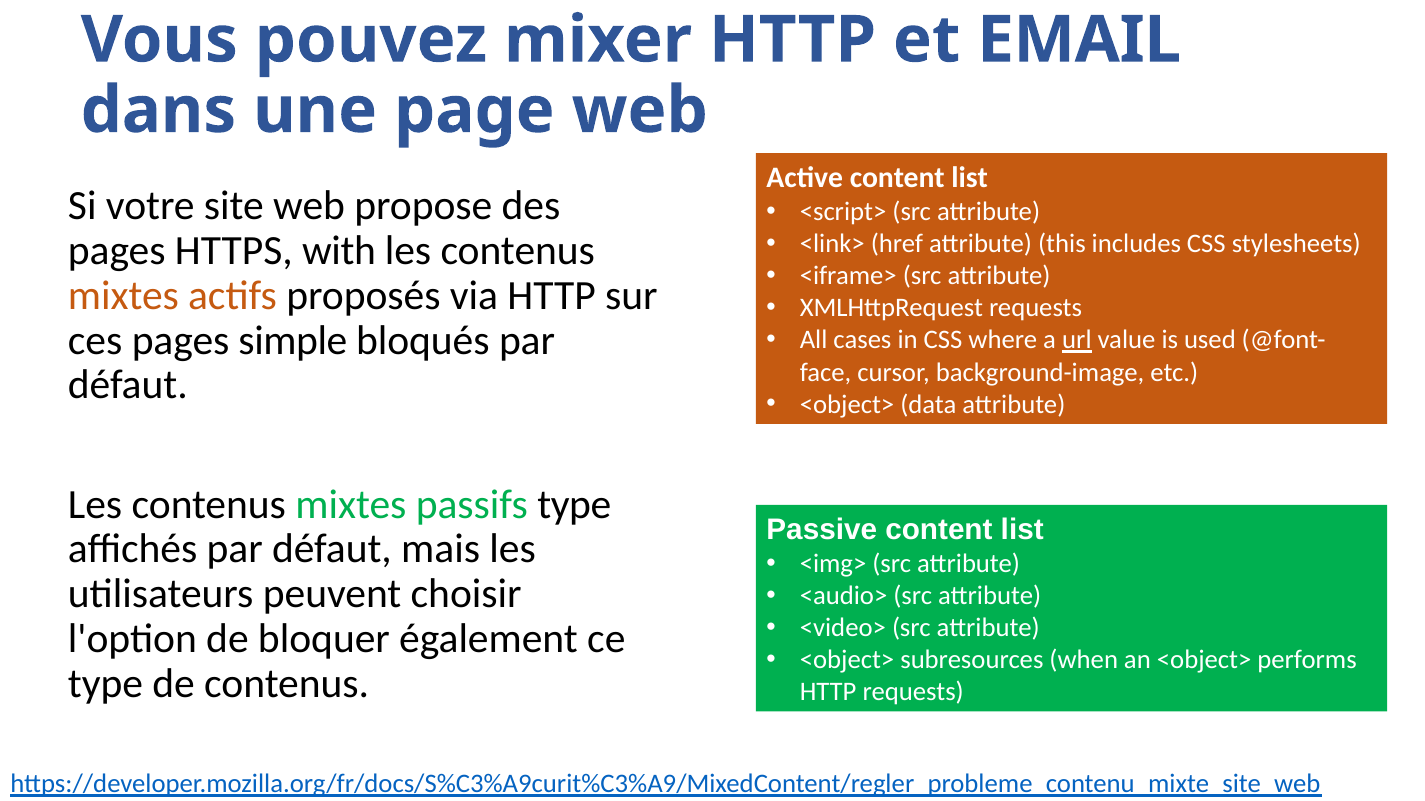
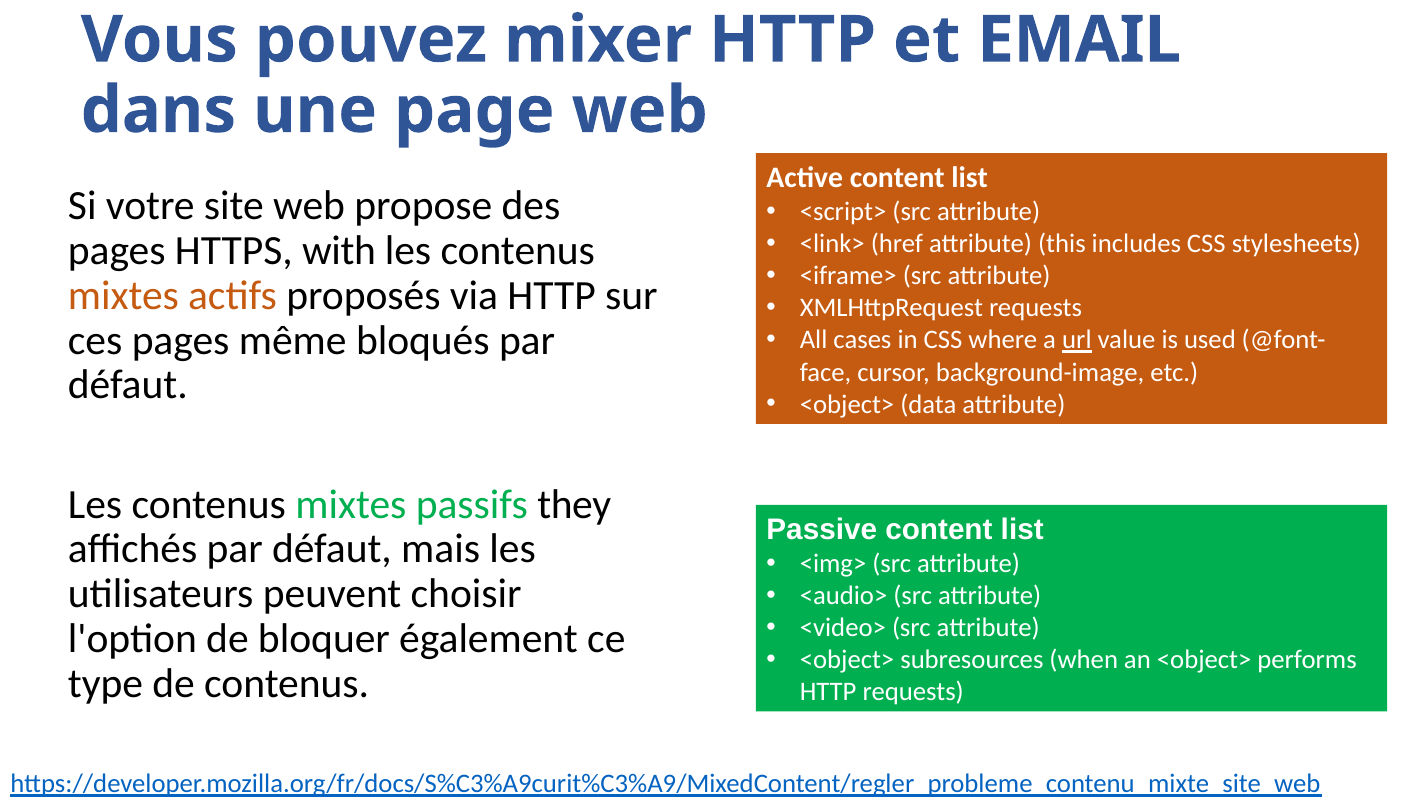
simple: simple -> même (293, 341)
passifs type: type -> they (574, 505)
